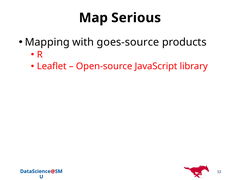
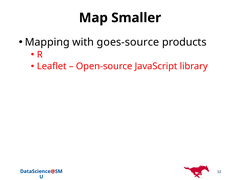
Serious: Serious -> Smaller (136, 18)
